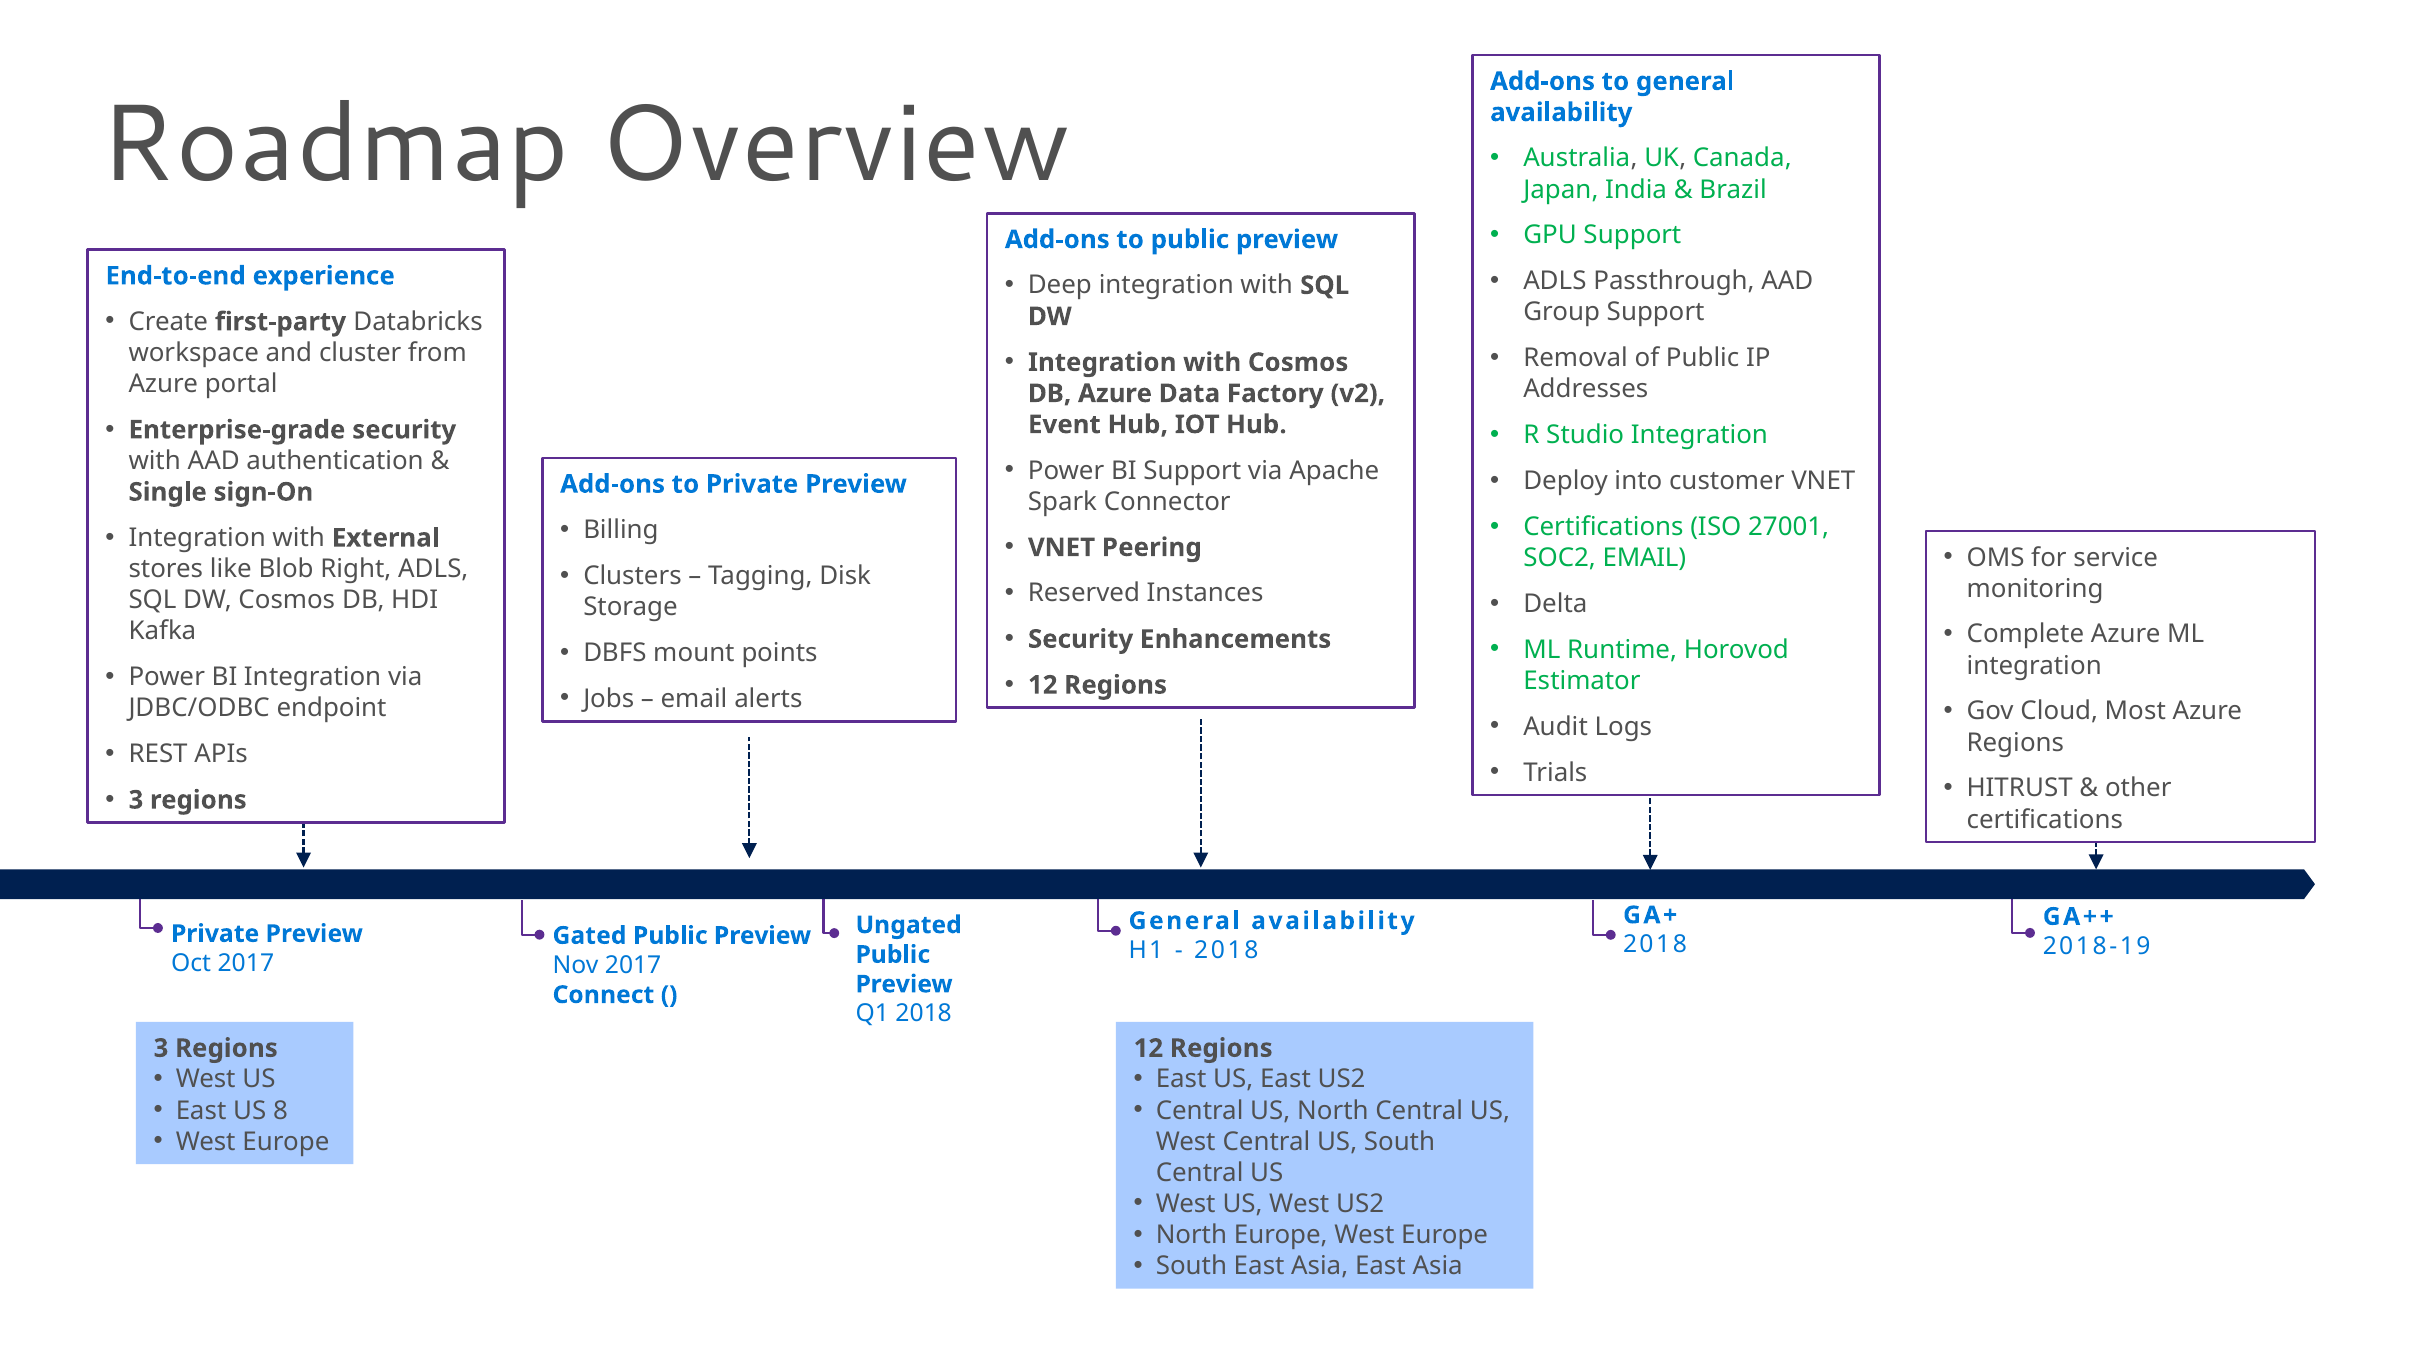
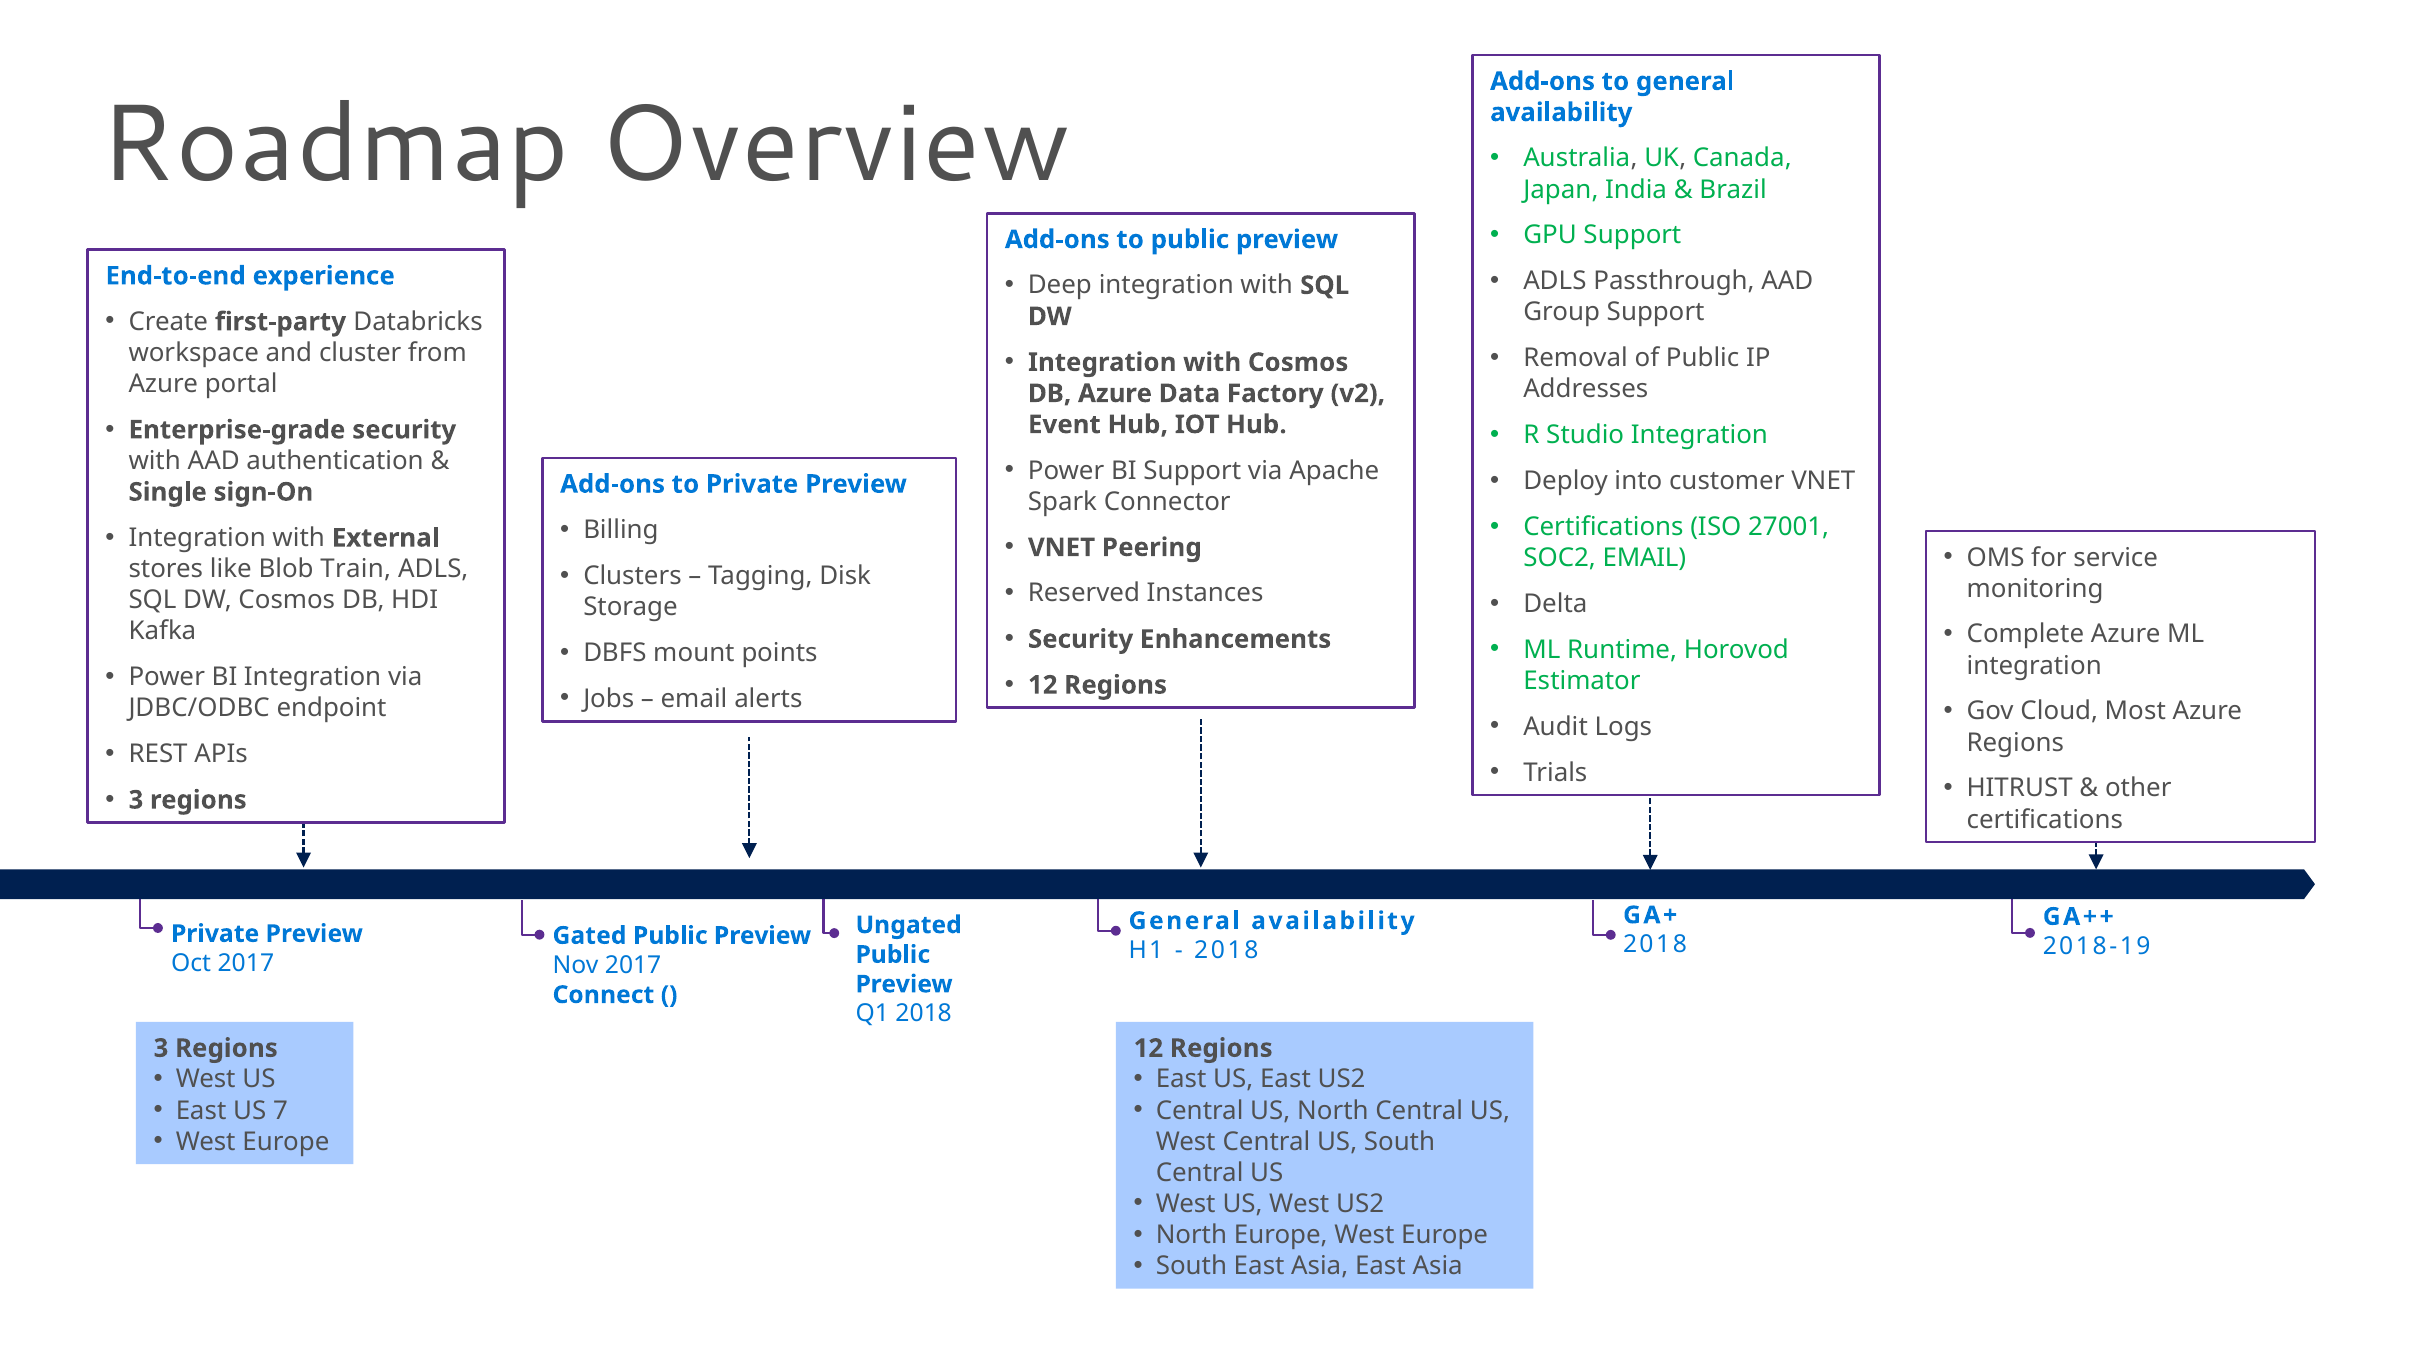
Right: Right -> Train (356, 569)
8: 8 -> 7 (281, 1110)
